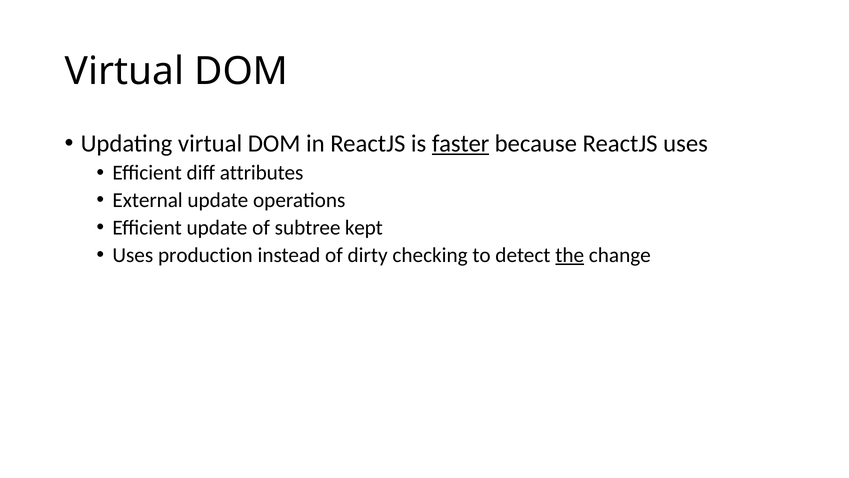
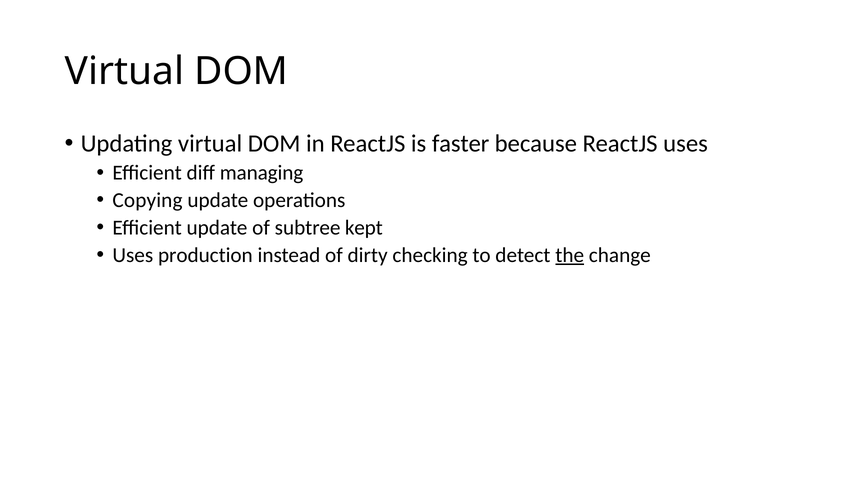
faster underline: present -> none (461, 144)
attributes: attributes -> managing (262, 173)
External: External -> Copying (147, 200)
